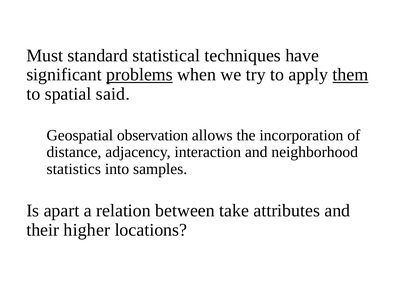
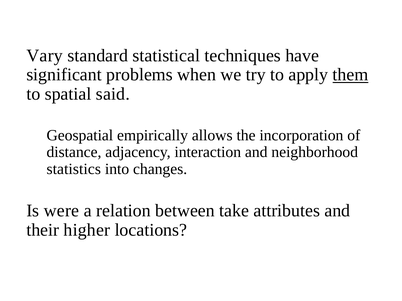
Must: Must -> Vary (45, 56)
problems underline: present -> none (140, 75)
observation: observation -> empirically (153, 135)
samples: samples -> changes (160, 169)
apart: apart -> were (61, 211)
